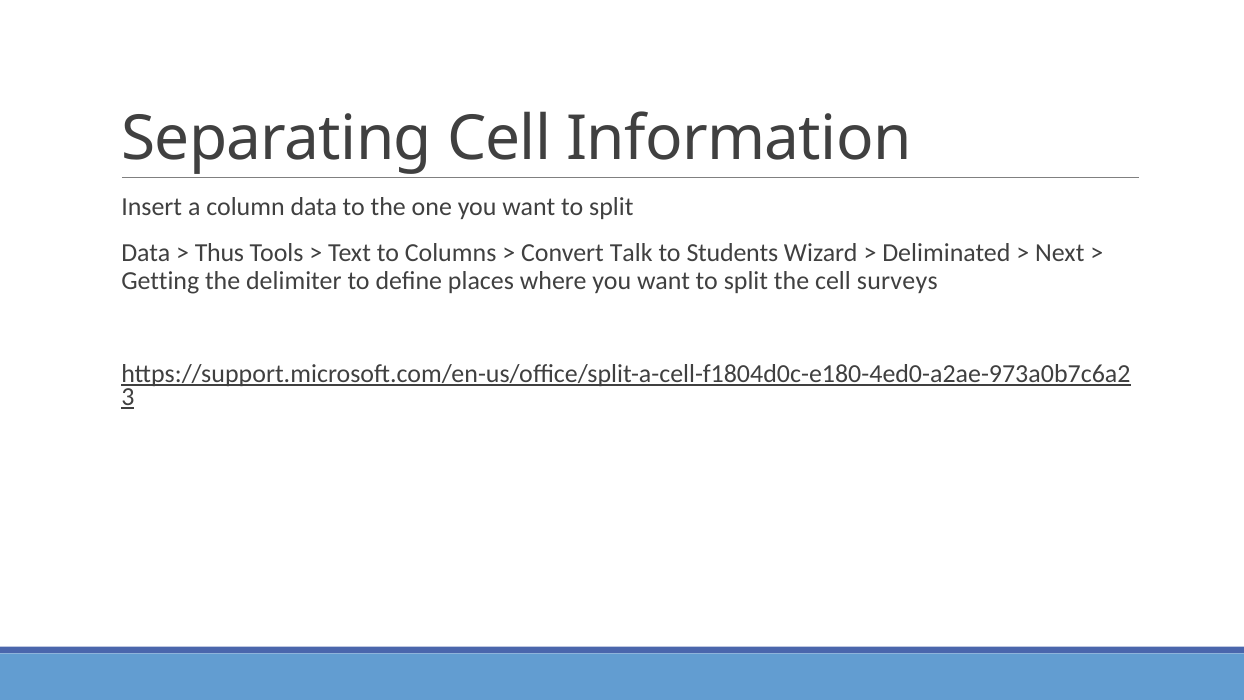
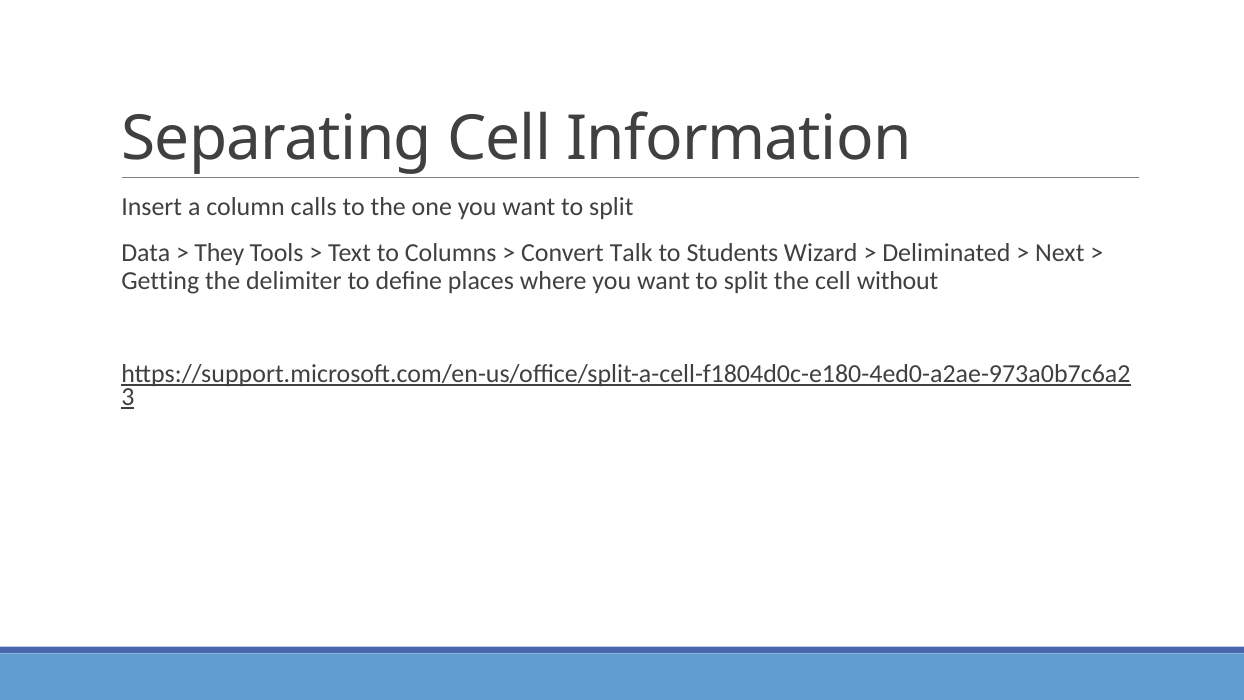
column data: data -> calls (314, 207)
Thus: Thus -> They (219, 253)
surveys: surveys -> without (898, 281)
